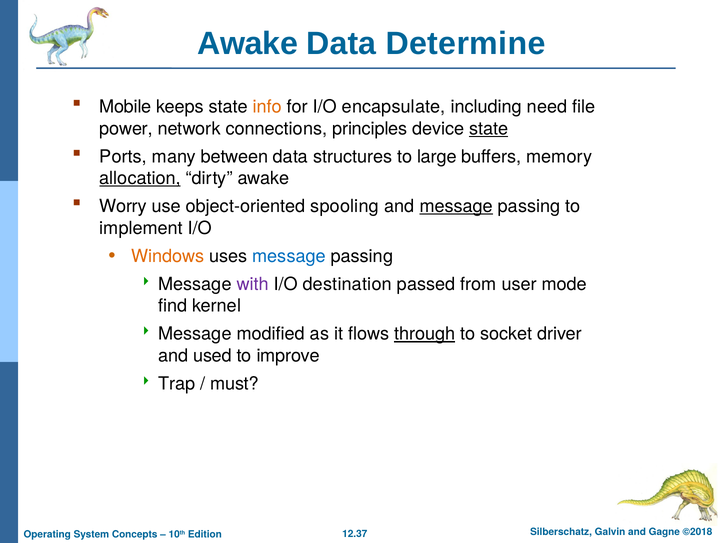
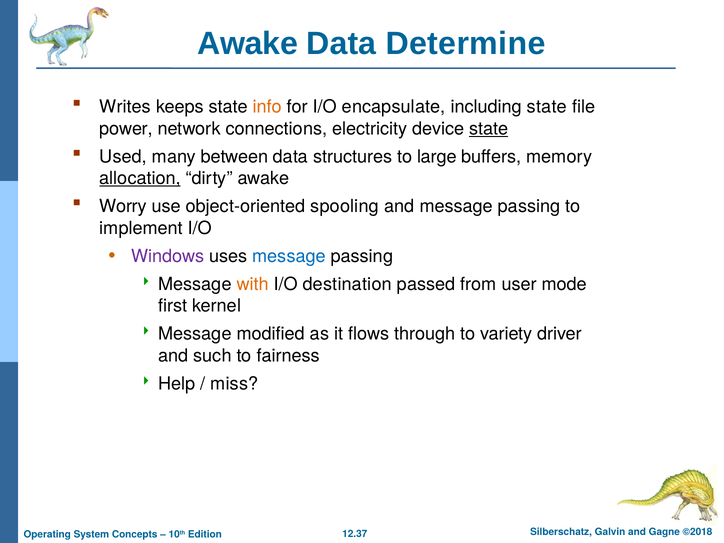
Mobile: Mobile -> Writes (125, 107)
including need: need -> state (547, 107)
principles: principles -> electricity (370, 129)
Ports: Ports -> Used (123, 157)
message underline: present -> none (456, 206)
Windows colour: orange -> purple (168, 256)
with colour: purple -> orange (253, 284)
find: find -> first (173, 306)
through underline: present -> none (425, 334)
socket: socket -> variety (506, 334)
used: used -> such (212, 356)
improve: improve -> fairness (288, 356)
Trap: Trap -> Help (177, 384)
must: must -> miss (234, 384)
